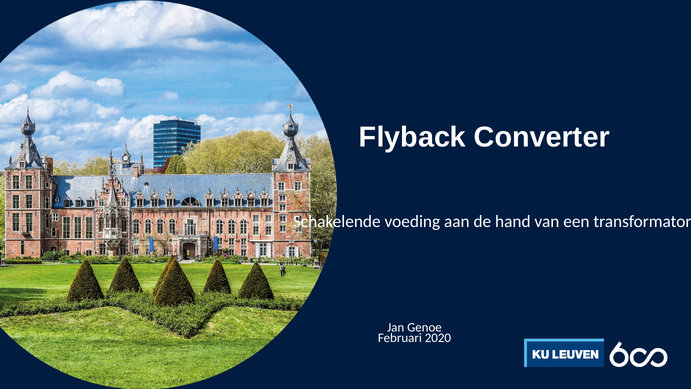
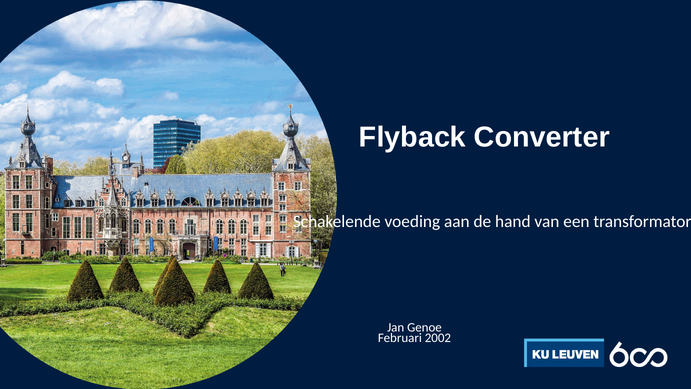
2020: 2020 -> 2002 (438, 338)
